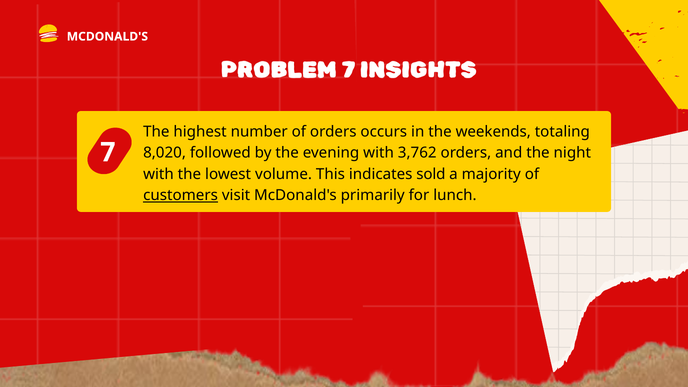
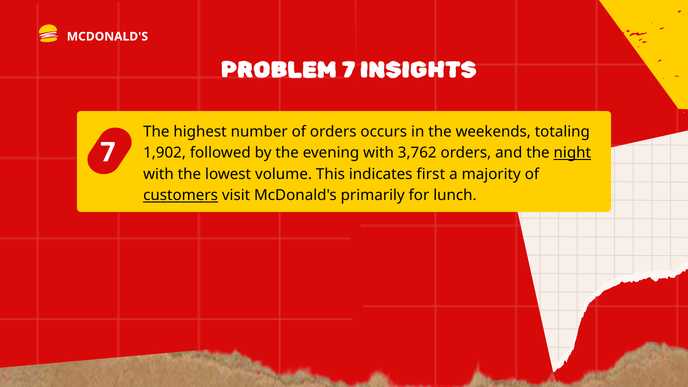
8,020: 8,020 -> 1,902 (165, 153)
night underline: none -> present (572, 153)
sold: sold -> first (431, 174)
